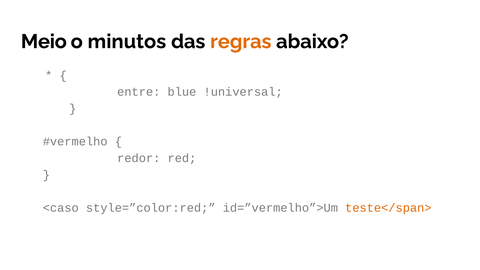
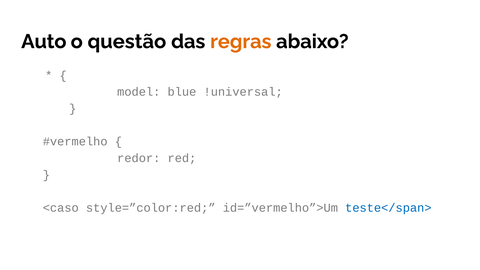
Meio: Meio -> Auto (44, 42)
minutos: minutos -> questão (127, 42)
entre: entre -> model (139, 92)
teste</span> colour: orange -> blue (388, 208)
